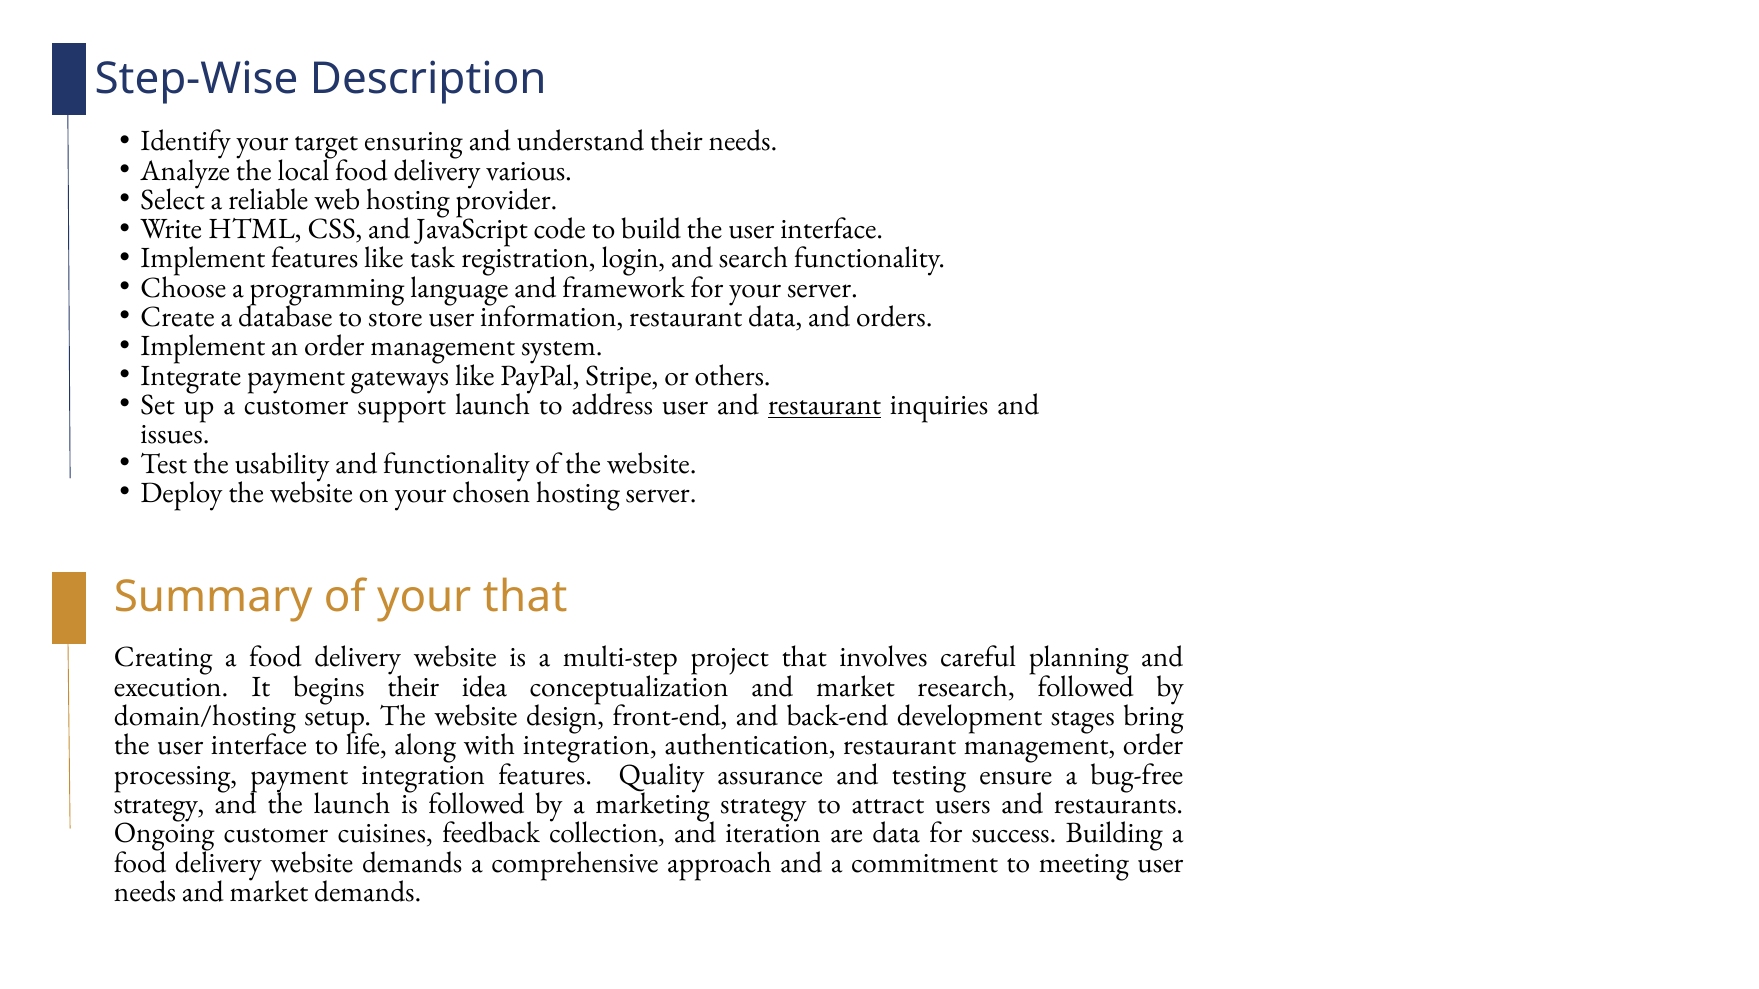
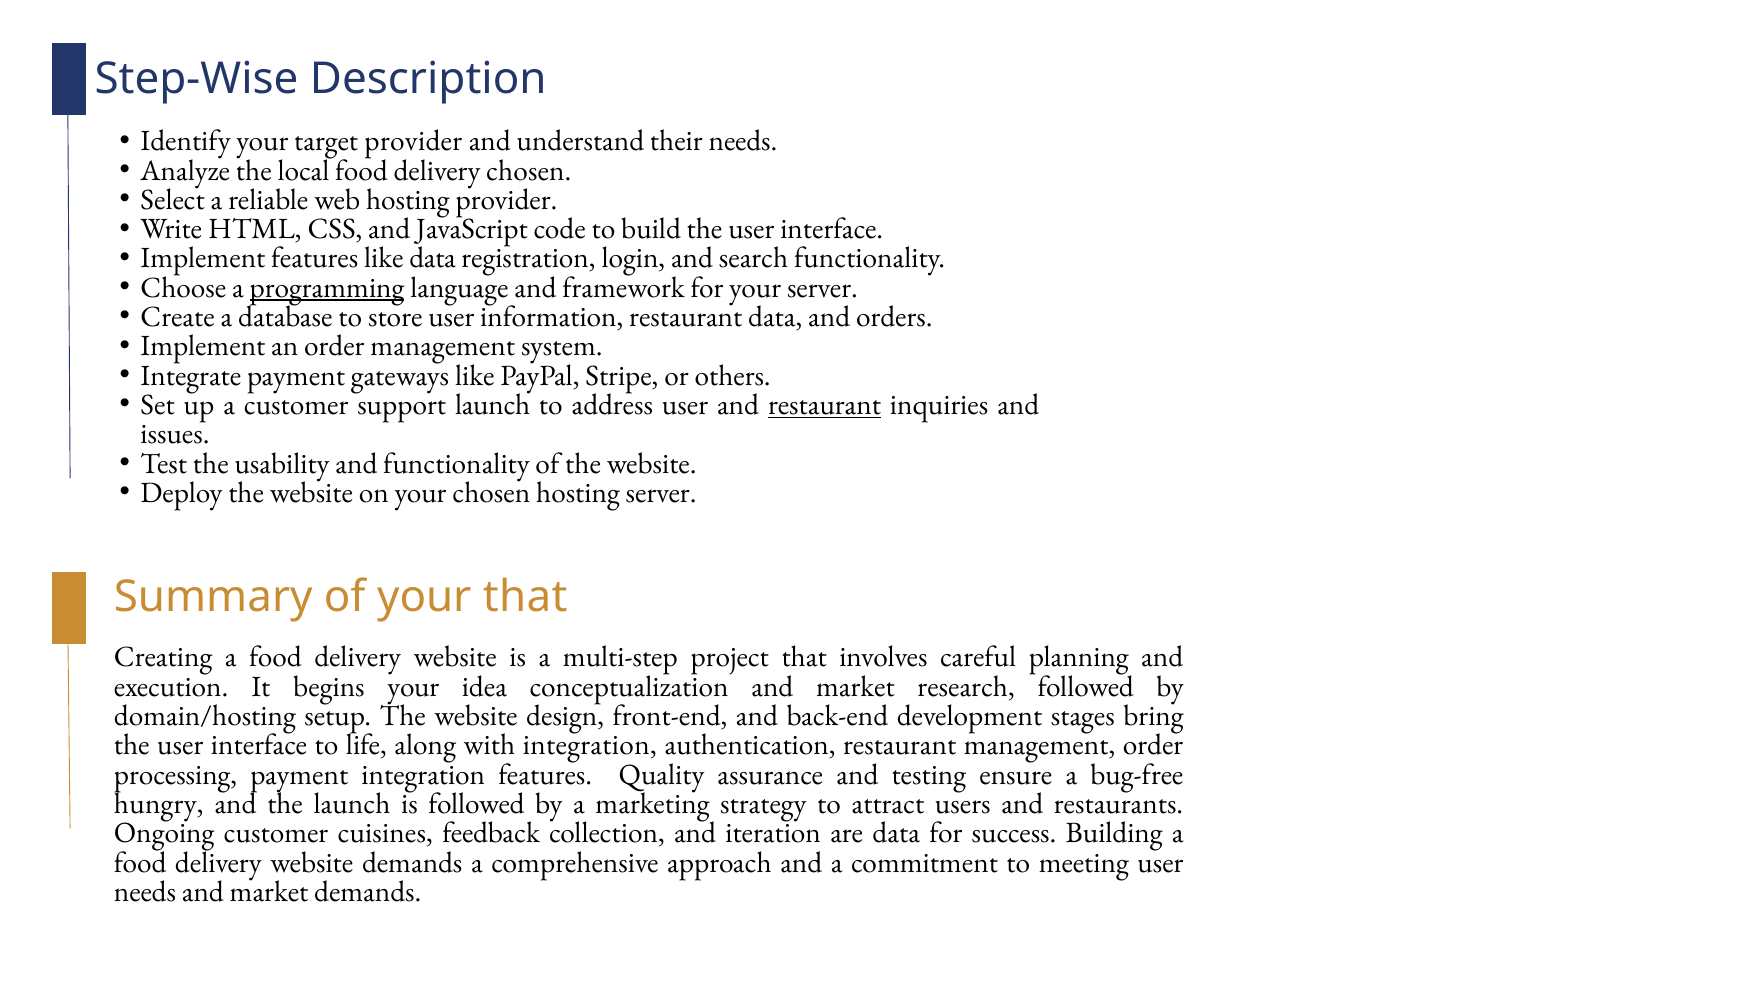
target ensuring: ensuring -> provider (413, 141)
delivery various: various -> chosen (529, 170)
like task: task -> data (433, 258)
programming underline: none -> present (327, 288)
begins their: their -> your (413, 687)
strategy: strategy -> hungry (159, 804)
